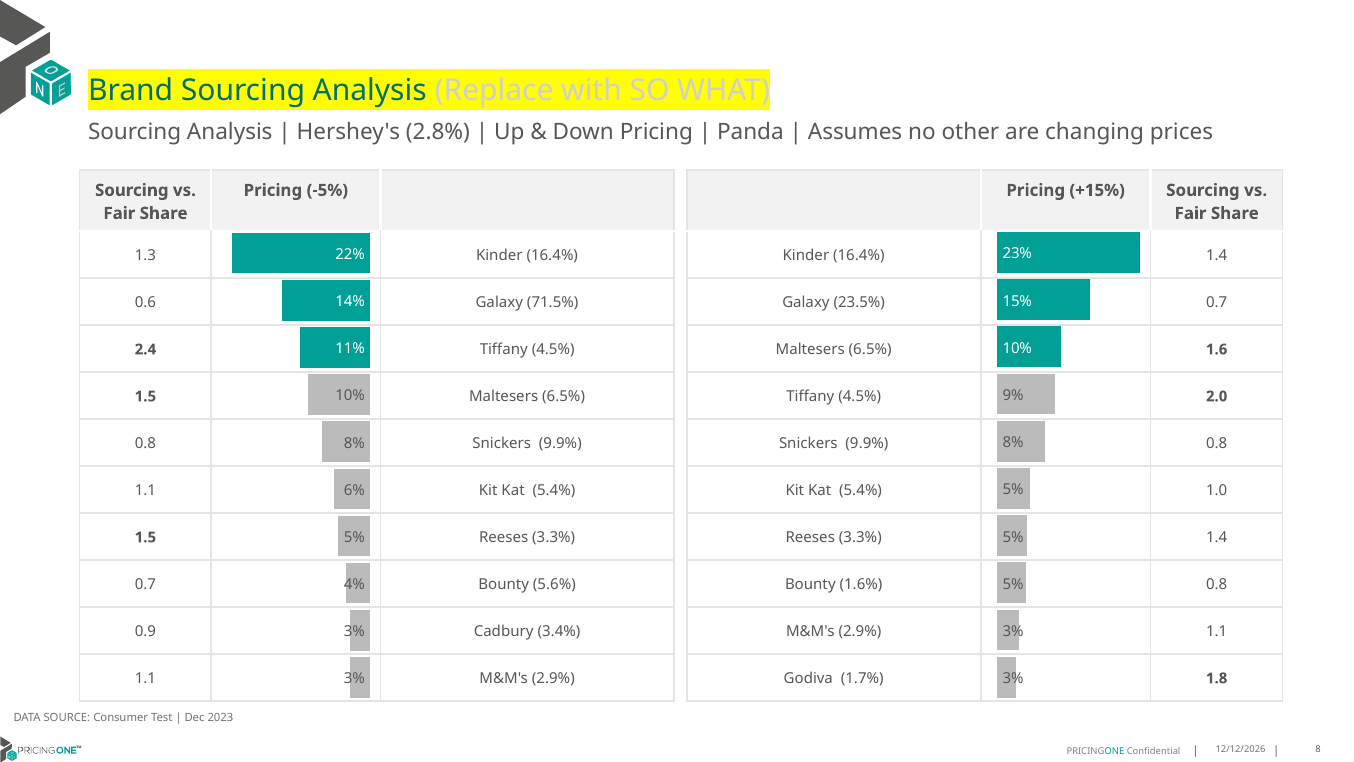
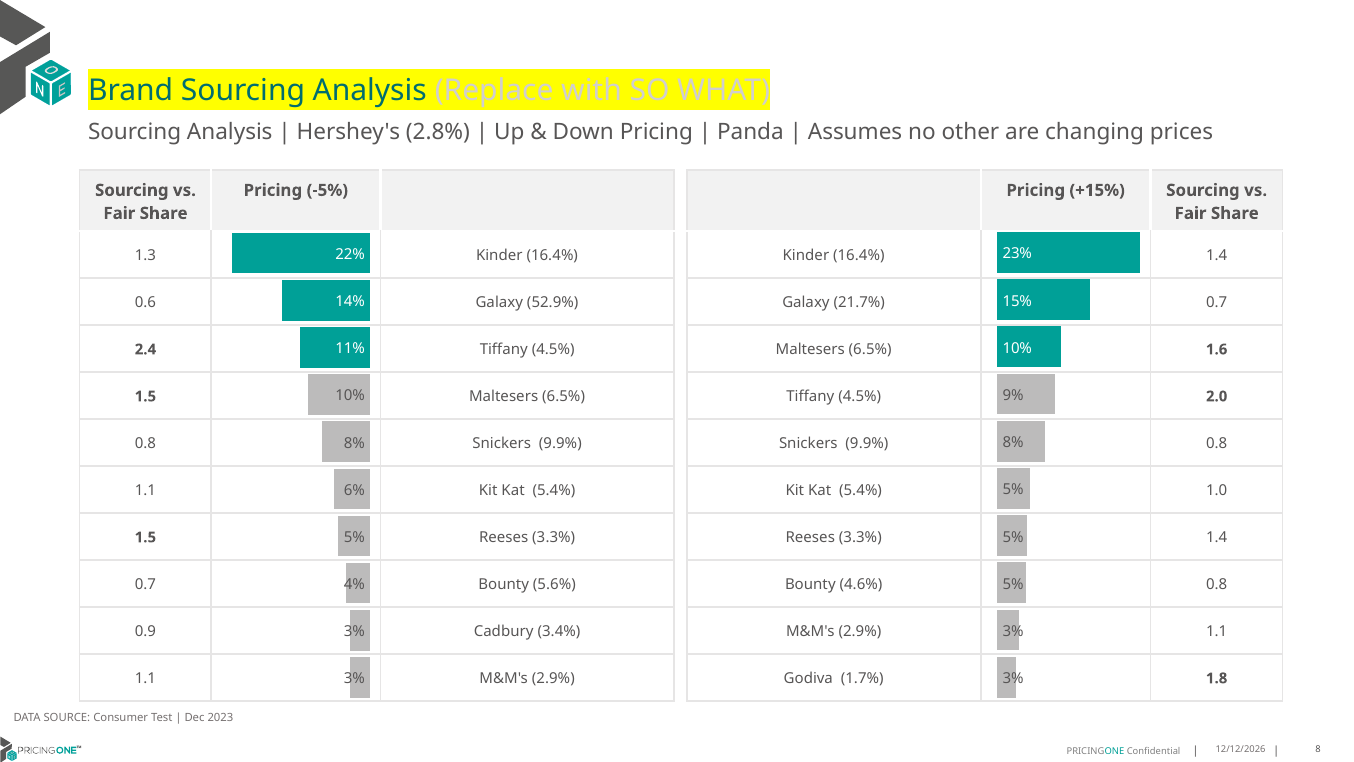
71.5%: 71.5% -> 52.9% (553, 302)
23.5%: 23.5% -> 21.7% (859, 302)
1.6%: 1.6% -> 4.6% (861, 584)
